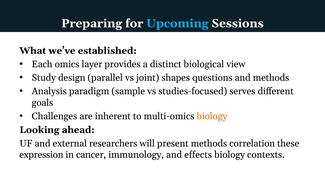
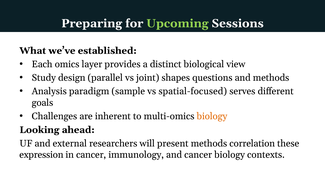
Upcoming colour: light blue -> light green (177, 23)
studies-focused: studies-focused -> spatial-focused (193, 91)
and effects: effects -> cancer (198, 155)
